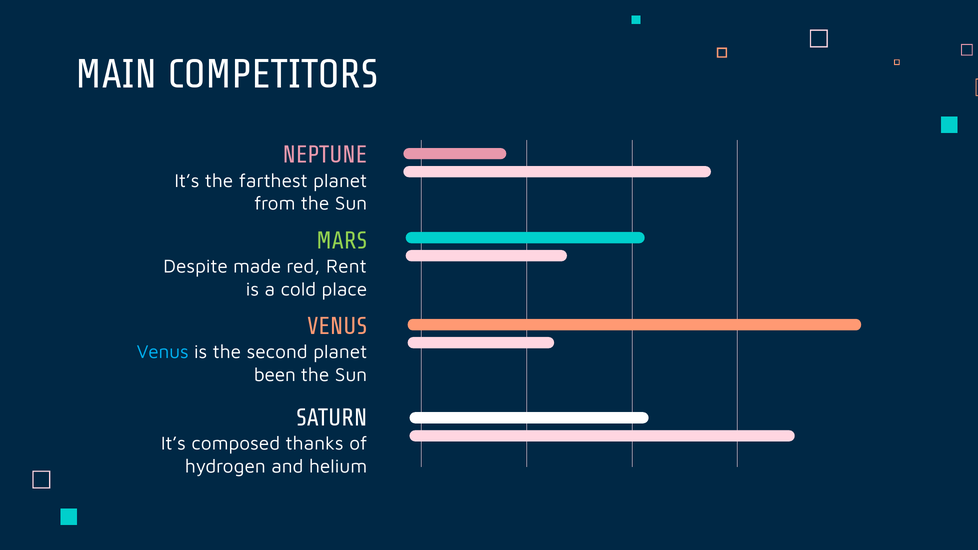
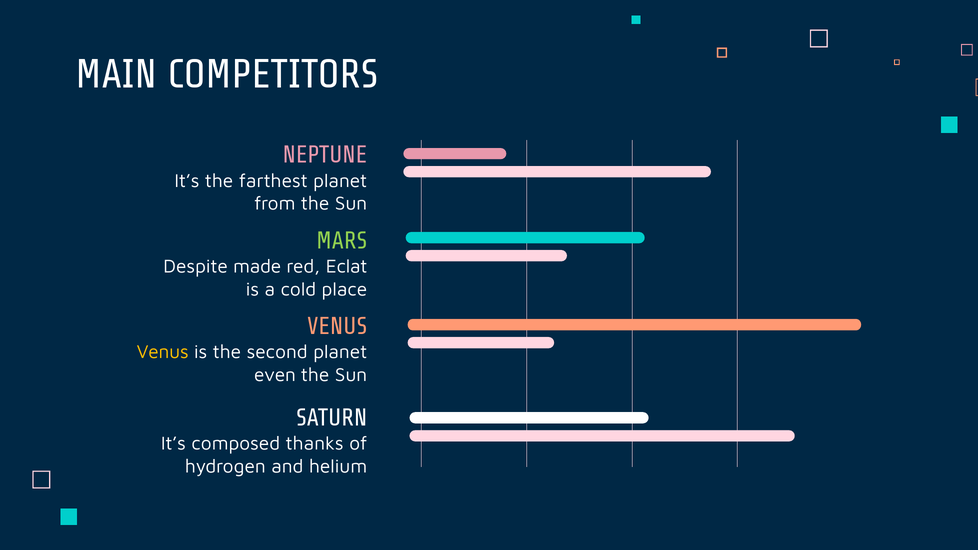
Rent: Rent -> Eclat (347, 267)
Venus colour: light blue -> yellow (163, 352)
been: been -> even (275, 375)
